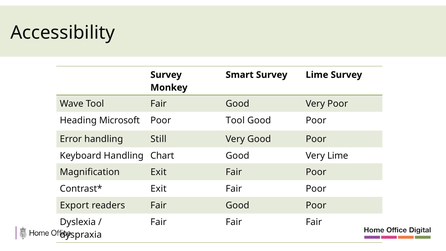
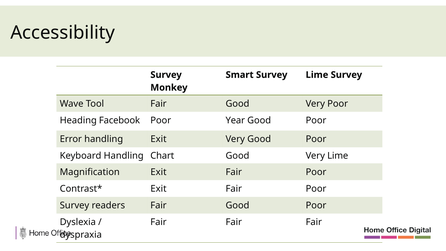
Microsoft: Microsoft -> Facebook (119, 120)
Poor Tool: Tool -> Year (235, 120)
handling Still: Still -> Exit (158, 139)
Export: Export -> Survey (75, 205)
